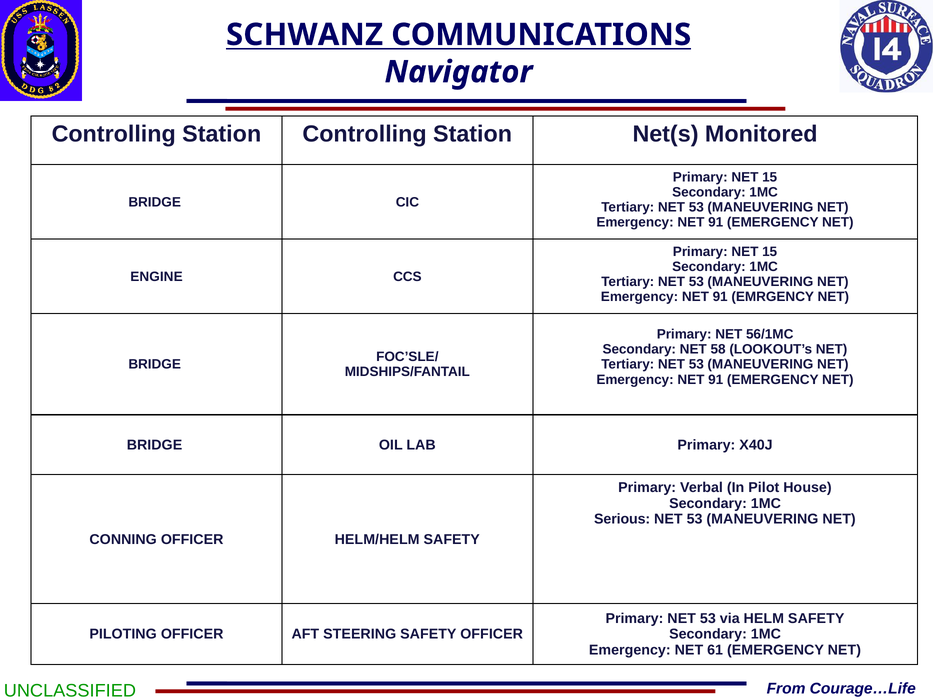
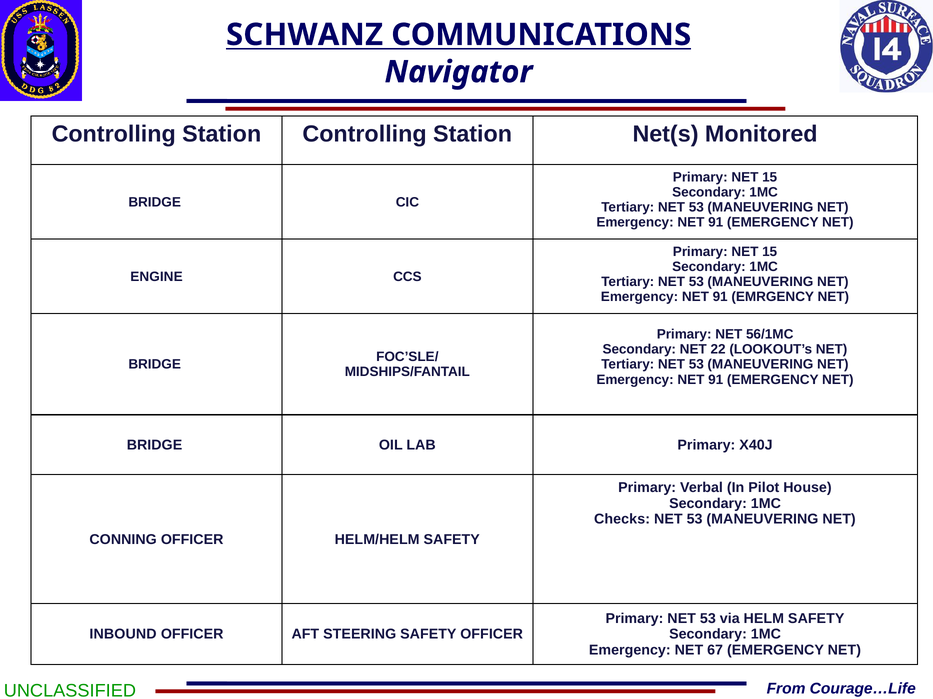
58: 58 -> 22 (718, 350)
Serious: Serious -> Checks (622, 520)
PILOTING: PILOTING -> INBOUND (123, 635)
61: 61 -> 67 (715, 651)
